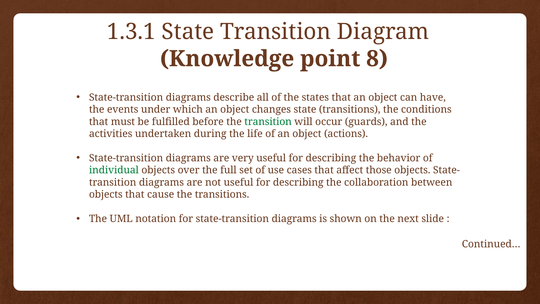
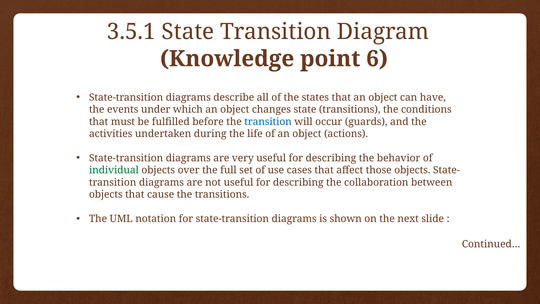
1.3.1: 1.3.1 -> 3.5.1 (131, 32)
8: 8 -> 6 (377, 59)
transition colour: green -> blue (268, 122)
